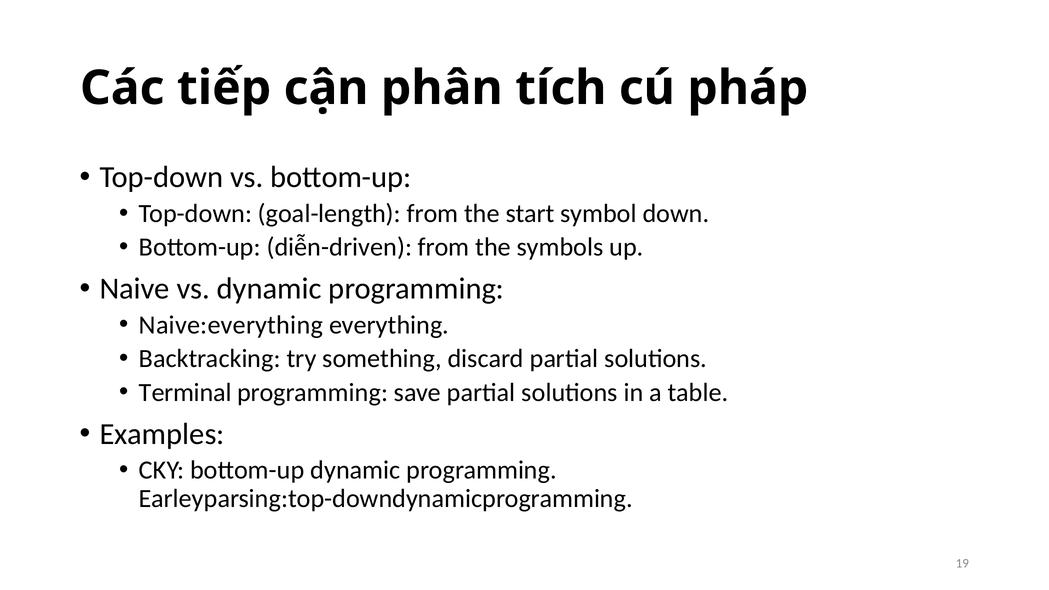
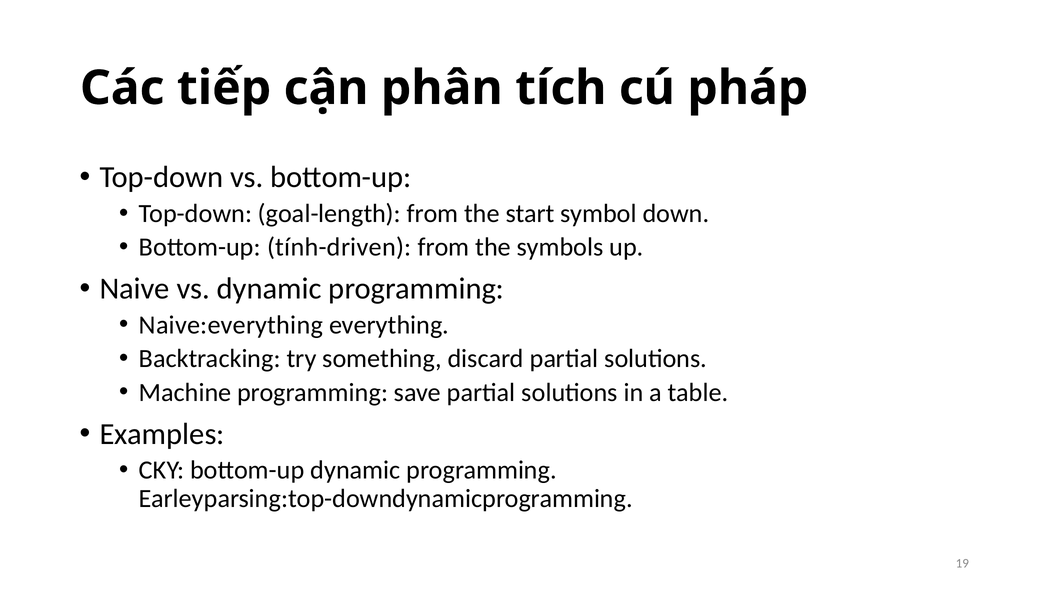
diễn-driven: diễn-driven -> tính-driven (339, 247)
Terminal: Terminal -> Machine (185, 392)
